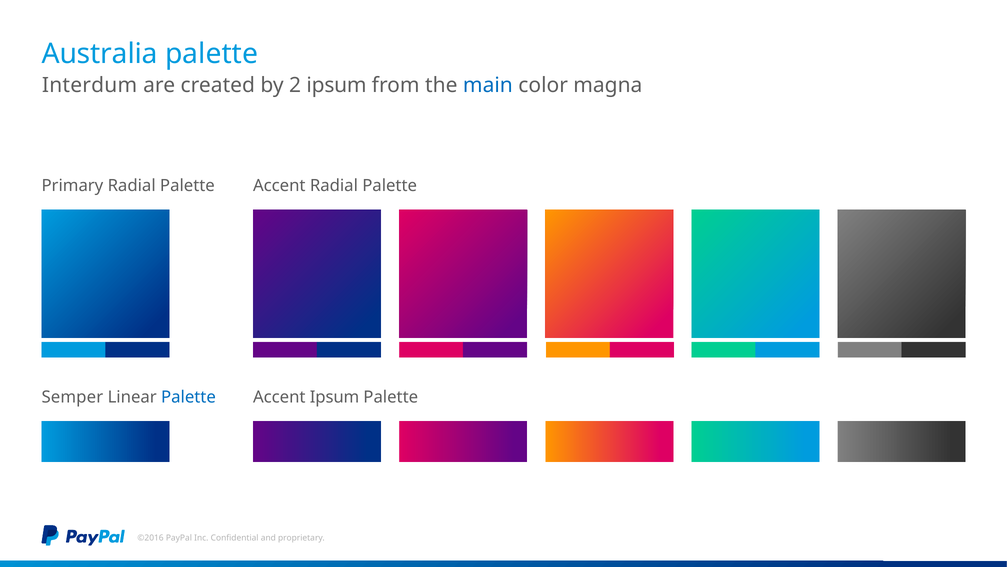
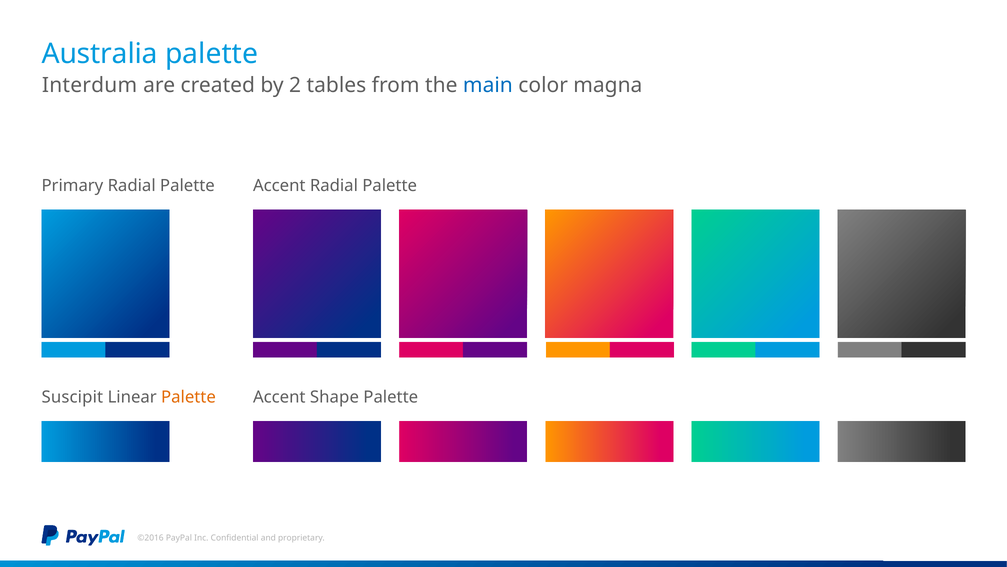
2 ipsum: ipsum -> tables (336, 85)
Semper: Semper -> Suscipit (72, 397)
Palette colour: blue -> orange (188, 397)
Accent Ipsum: Ipsum -> Shape (334, 397)
